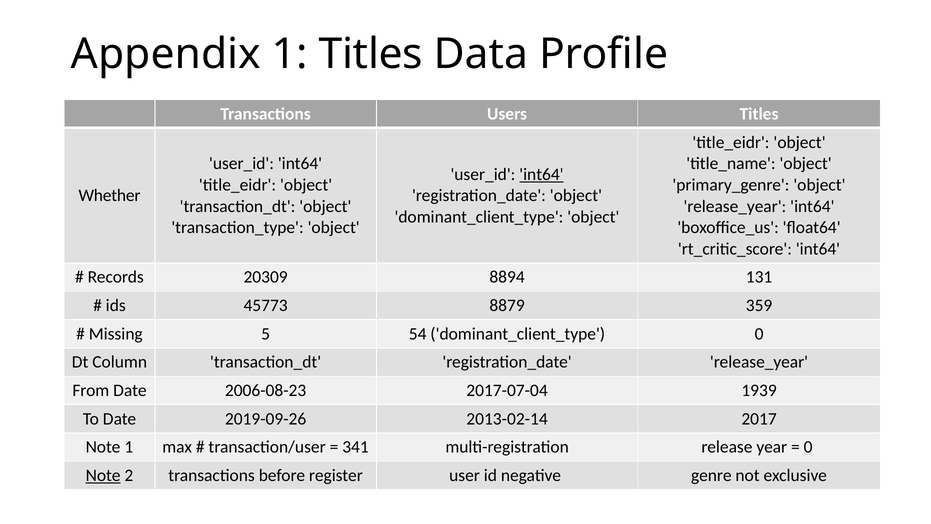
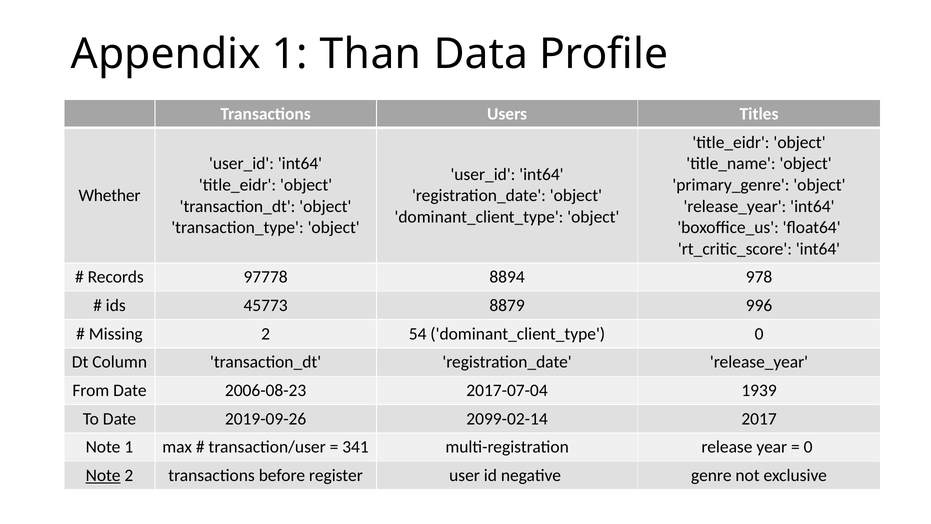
1 Titles: Titles -> Than (370, 54)
int64 underline: present -> none (541, 174)
20309: 20309 -> 97778 (266, 277)
131: 131 -> 978 (759, 277)
359: 359 -> 996 (759, 305)
Missing 5: 5 -> 2 (266, 334)
2013-02-14: 2013-02-14 -> 2099-02-14 (507, 419)
